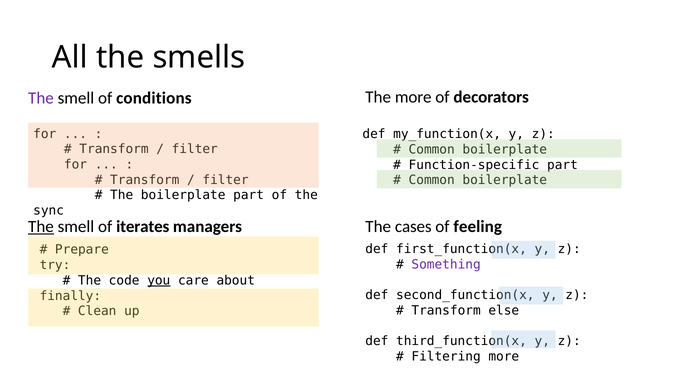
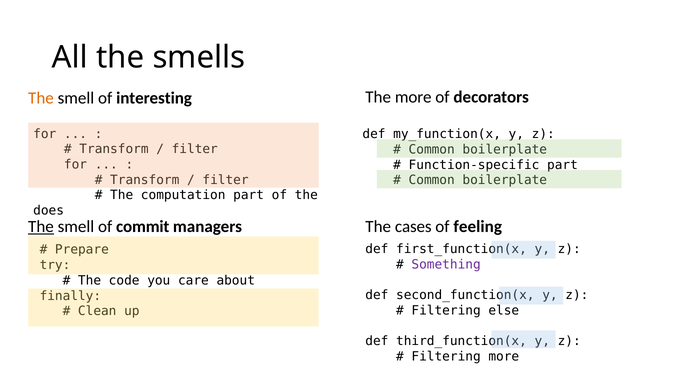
The colour: purple -> orange (41, 98)
conditions: conditions -> interesting (154, 98)
The boilerplate: boilerplate -> computation (183, 195)
sync: sync -> does (49, 210)
iterates: iterates -> commit (143, 227)
you underline: present -> none (159, 280)
Transform: Transform -> Filtering (446, 310)
